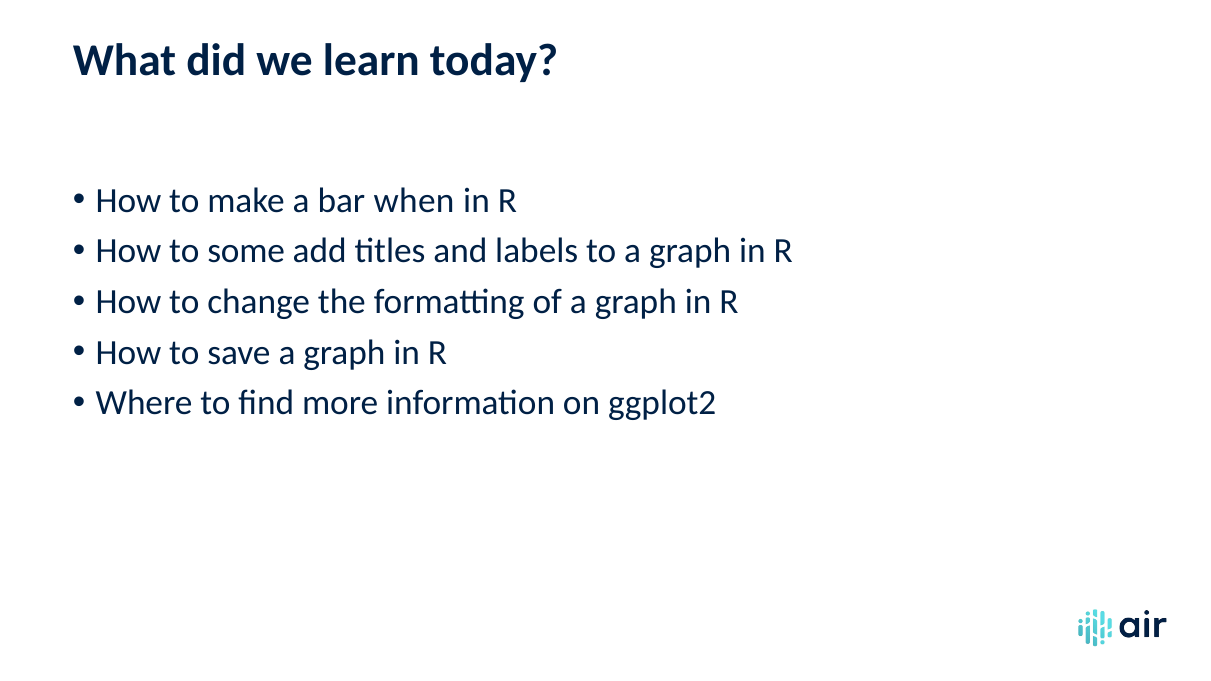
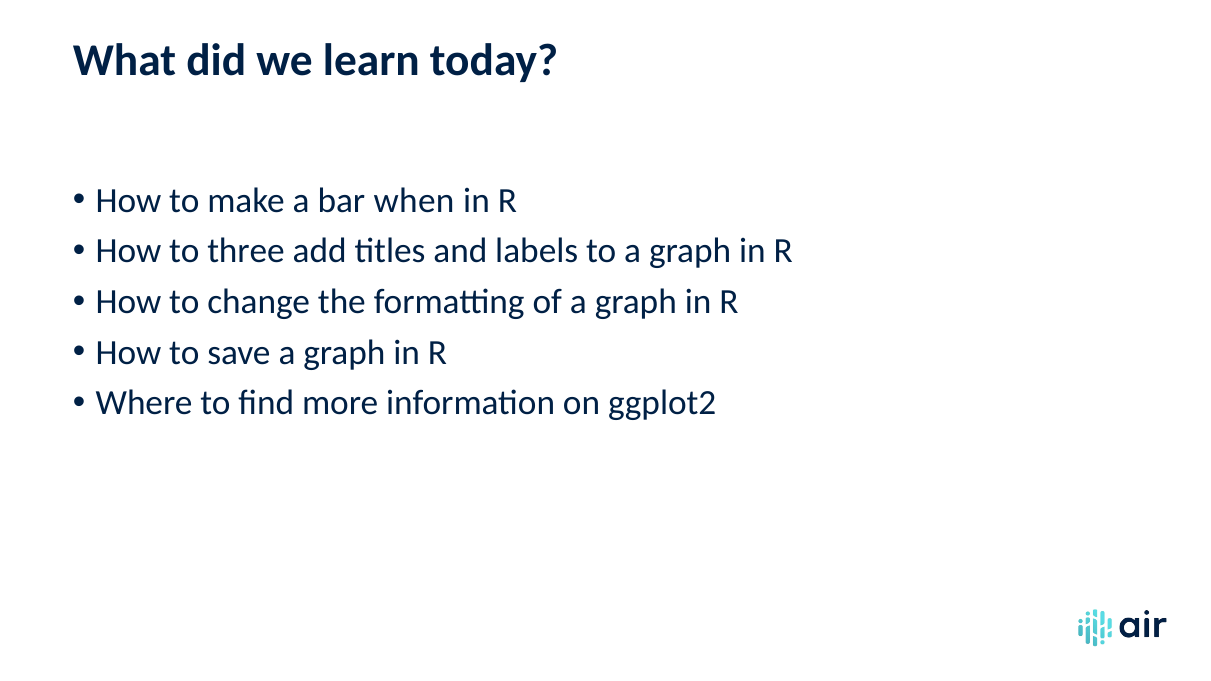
some: some -> three (246, 251)
